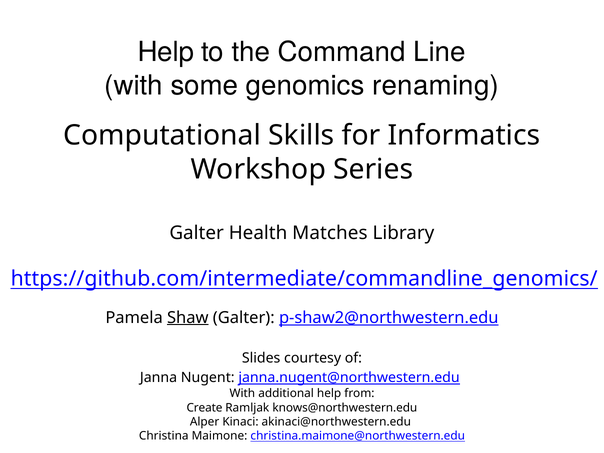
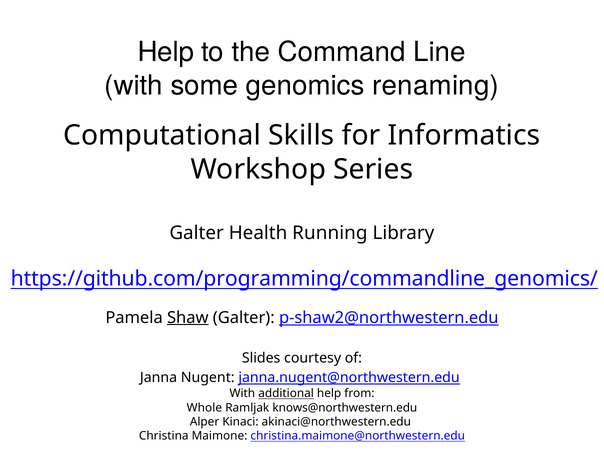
Matches: Matches -> Running (330, 233)
https://github.com/intermediate/commandline_genomics/: https://github.com/intermediate/commandline_genomics/ -> https://github.com/programming/commandline_genomics/ (304, 279)
additional underline: none -> present (286, 394)
Create: Create -> Whole (204, 408)
